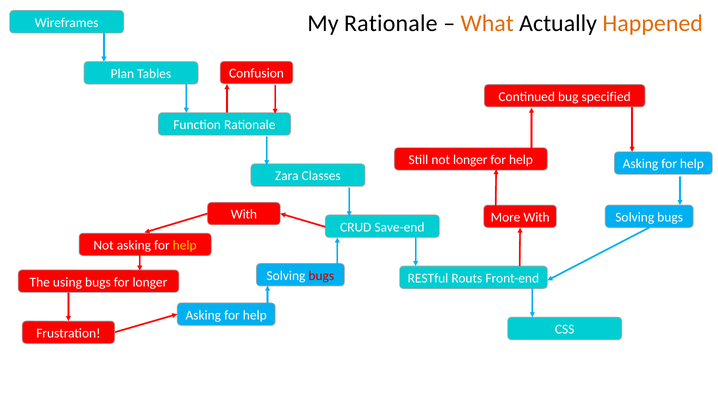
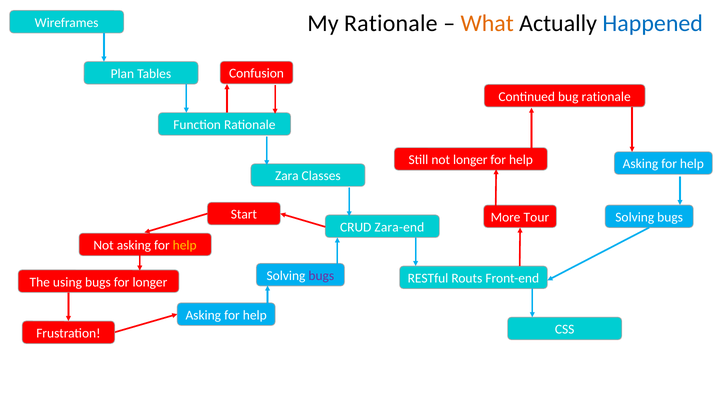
Happened colour: orange -> blue (653, 23)
bug specified: specified -> rationale (606, 97)
With: With -> Start (244, 214)
More With: With -> Tour (536, 217)
Save-end: Save-end -> Zara-end (399, 227)
bugs colour: red -> purple (321, 276)
